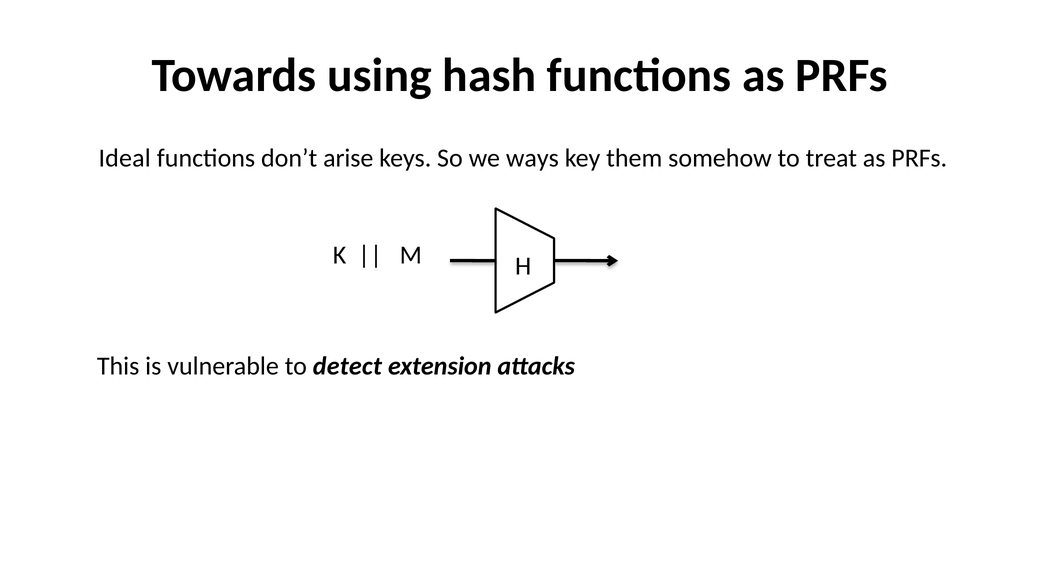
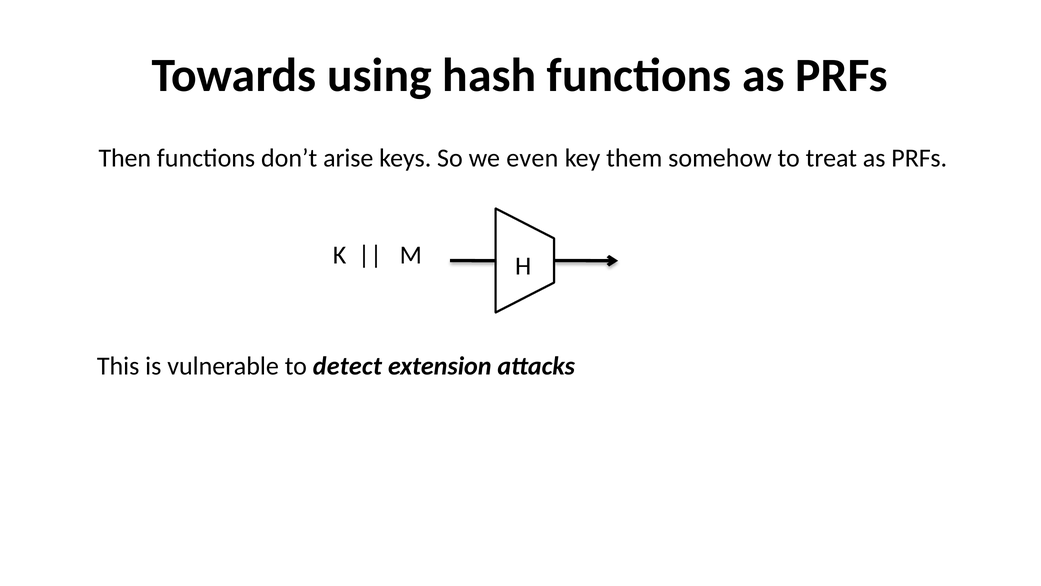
Ideal: Ideal -> Then (125, 158)
ways: ways -> even (532, 158)
